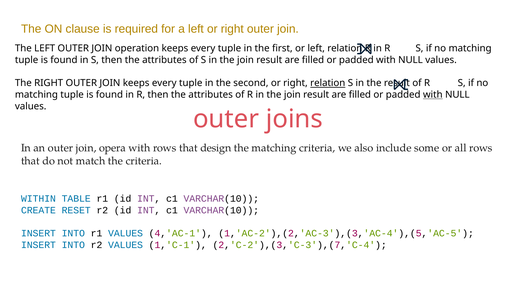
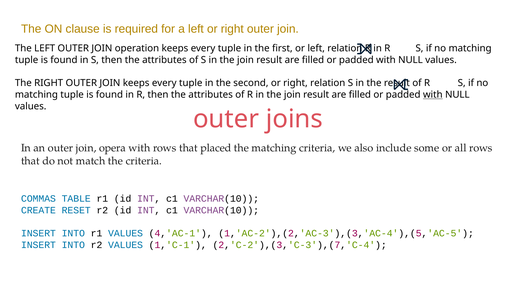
relation underline: present -> none (328, 83)
design: design -> placed (216, 148)
WITHIN: WITHIN -> COMMAS (38, 199)
